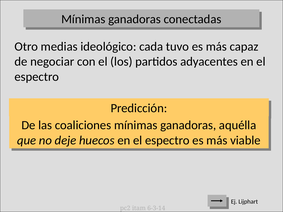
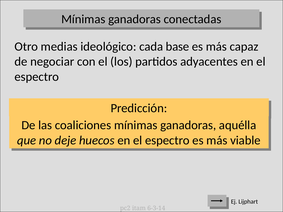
tuvo: tuvo -> base (178, 47)
